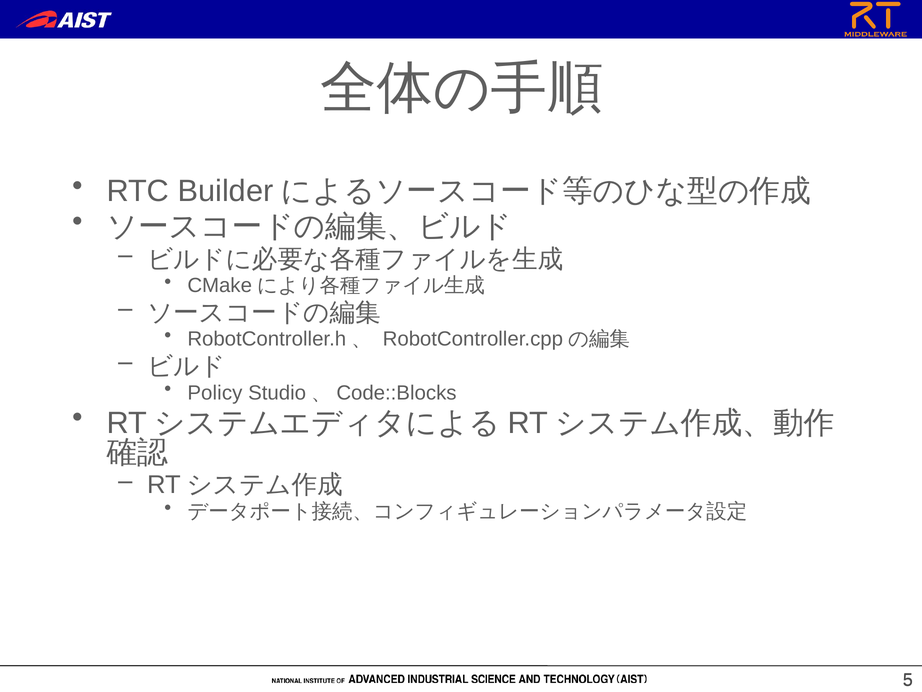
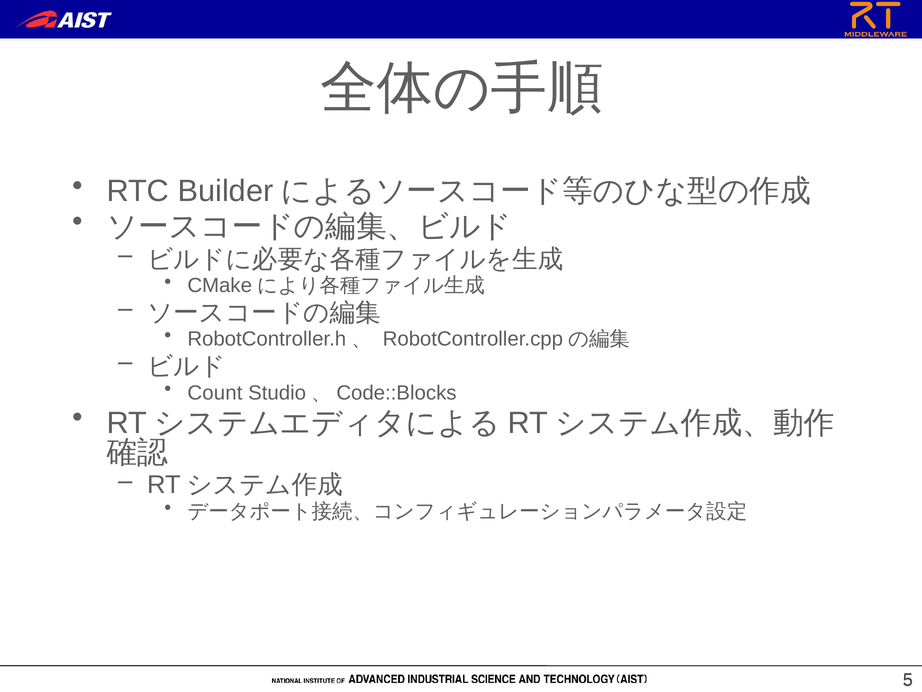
Policy: Policy -> Count (215, 392)
